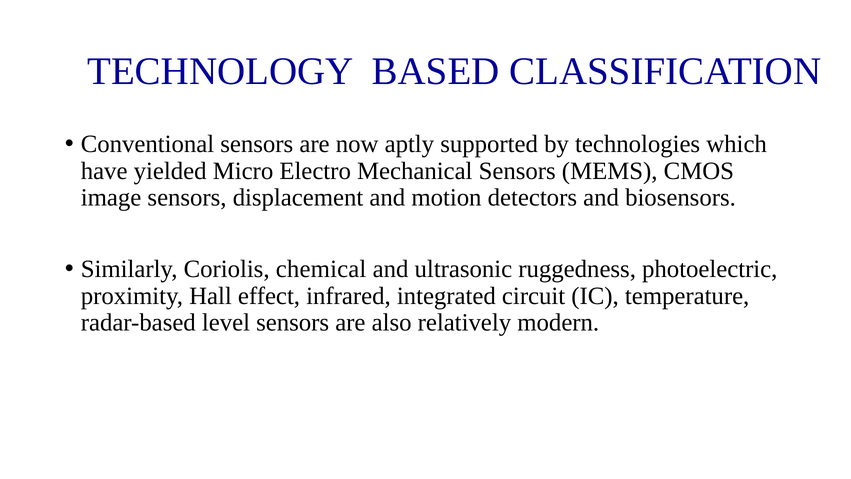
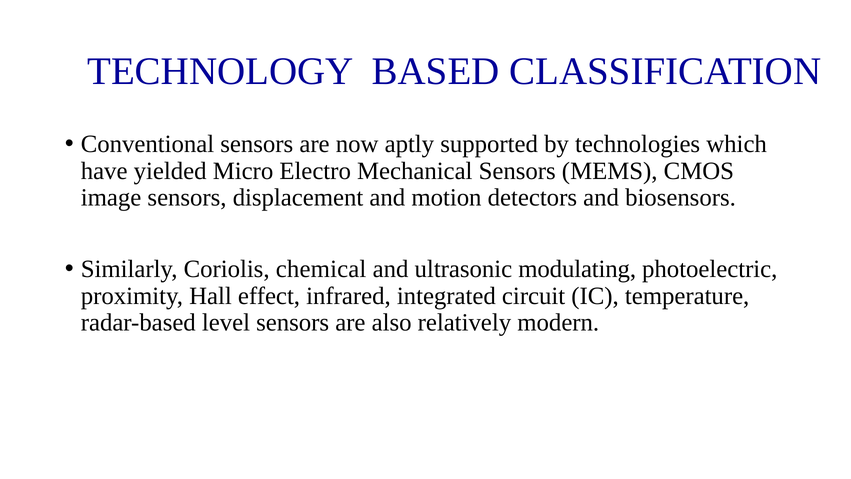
ruggedness: ruggedness -> modulating (577, 269)
